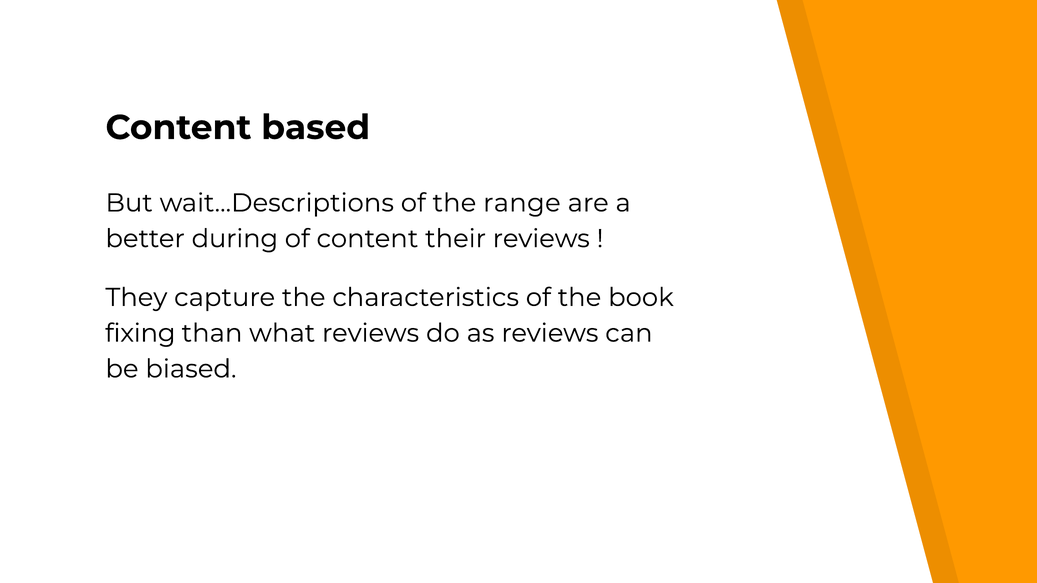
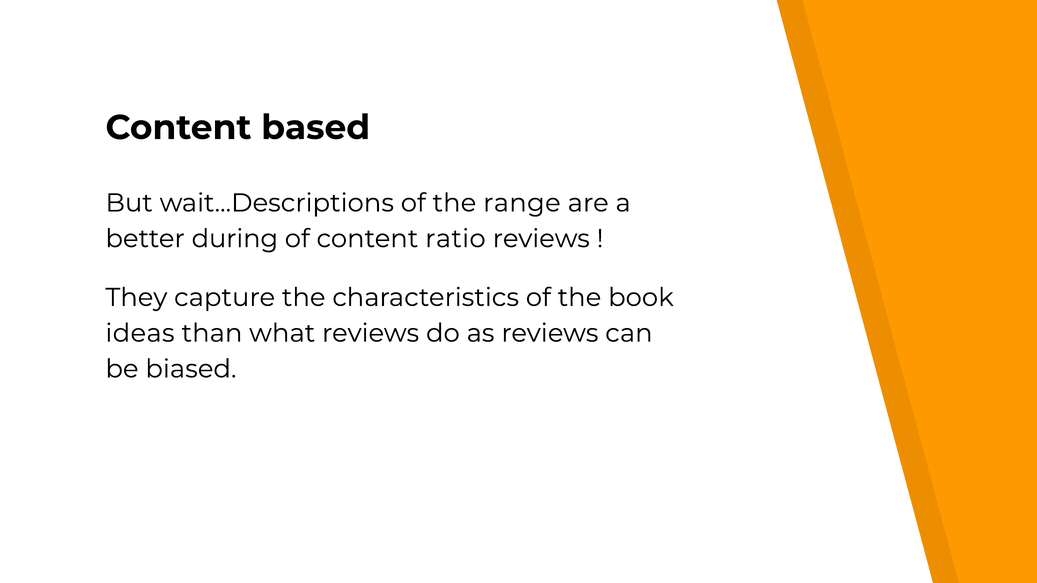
their: their -> ratio (455, 239)
fixing: fixing -> ideas (140, 333)
